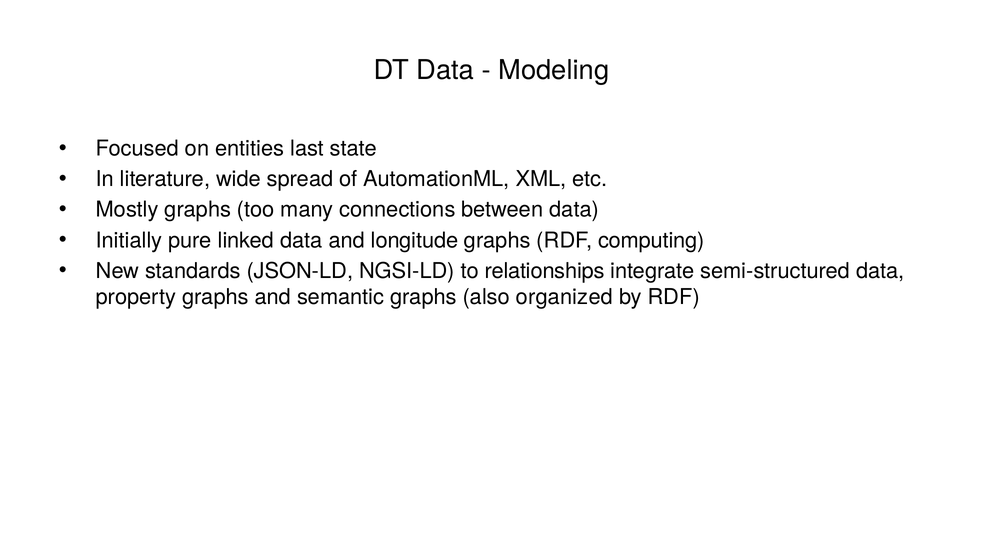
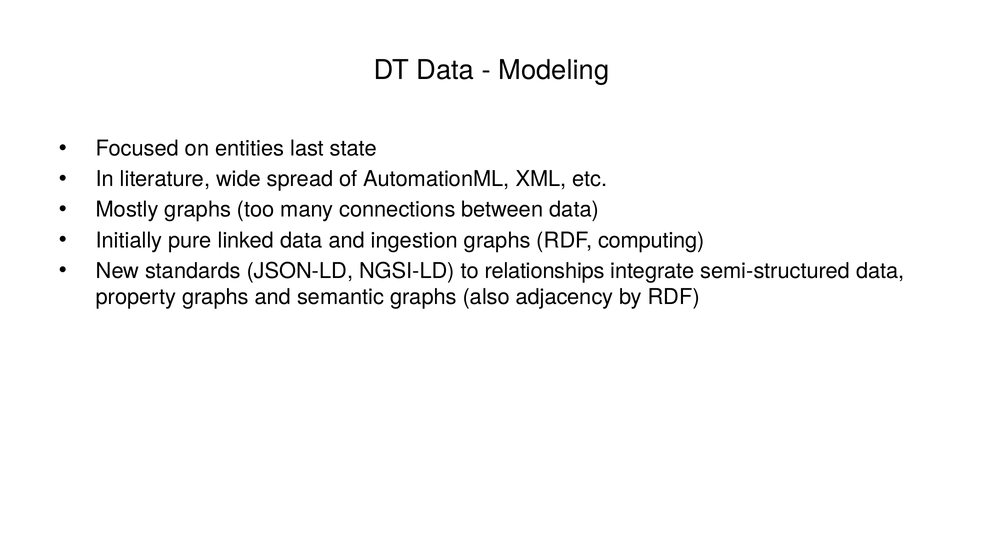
longitude: longitude -> ingestion (414, 240)
organized: organized -> adjacency (565, 297)
